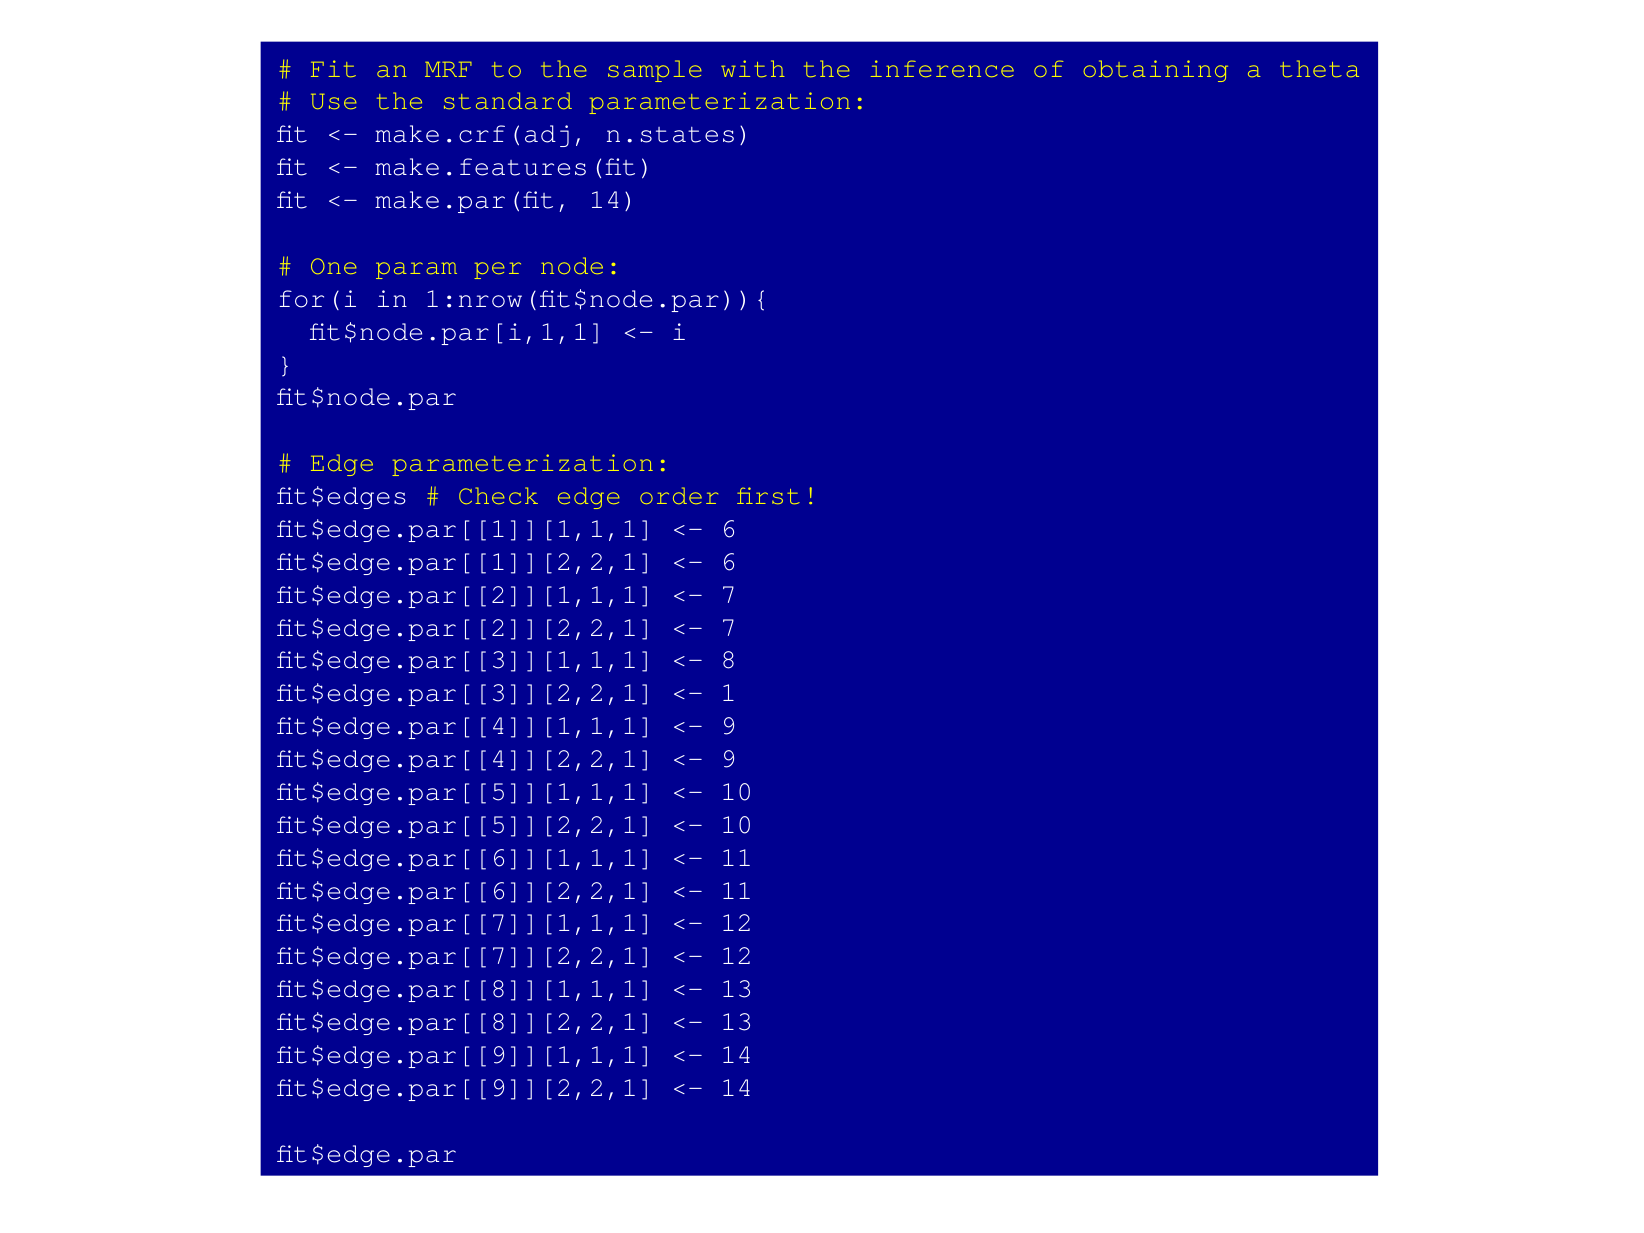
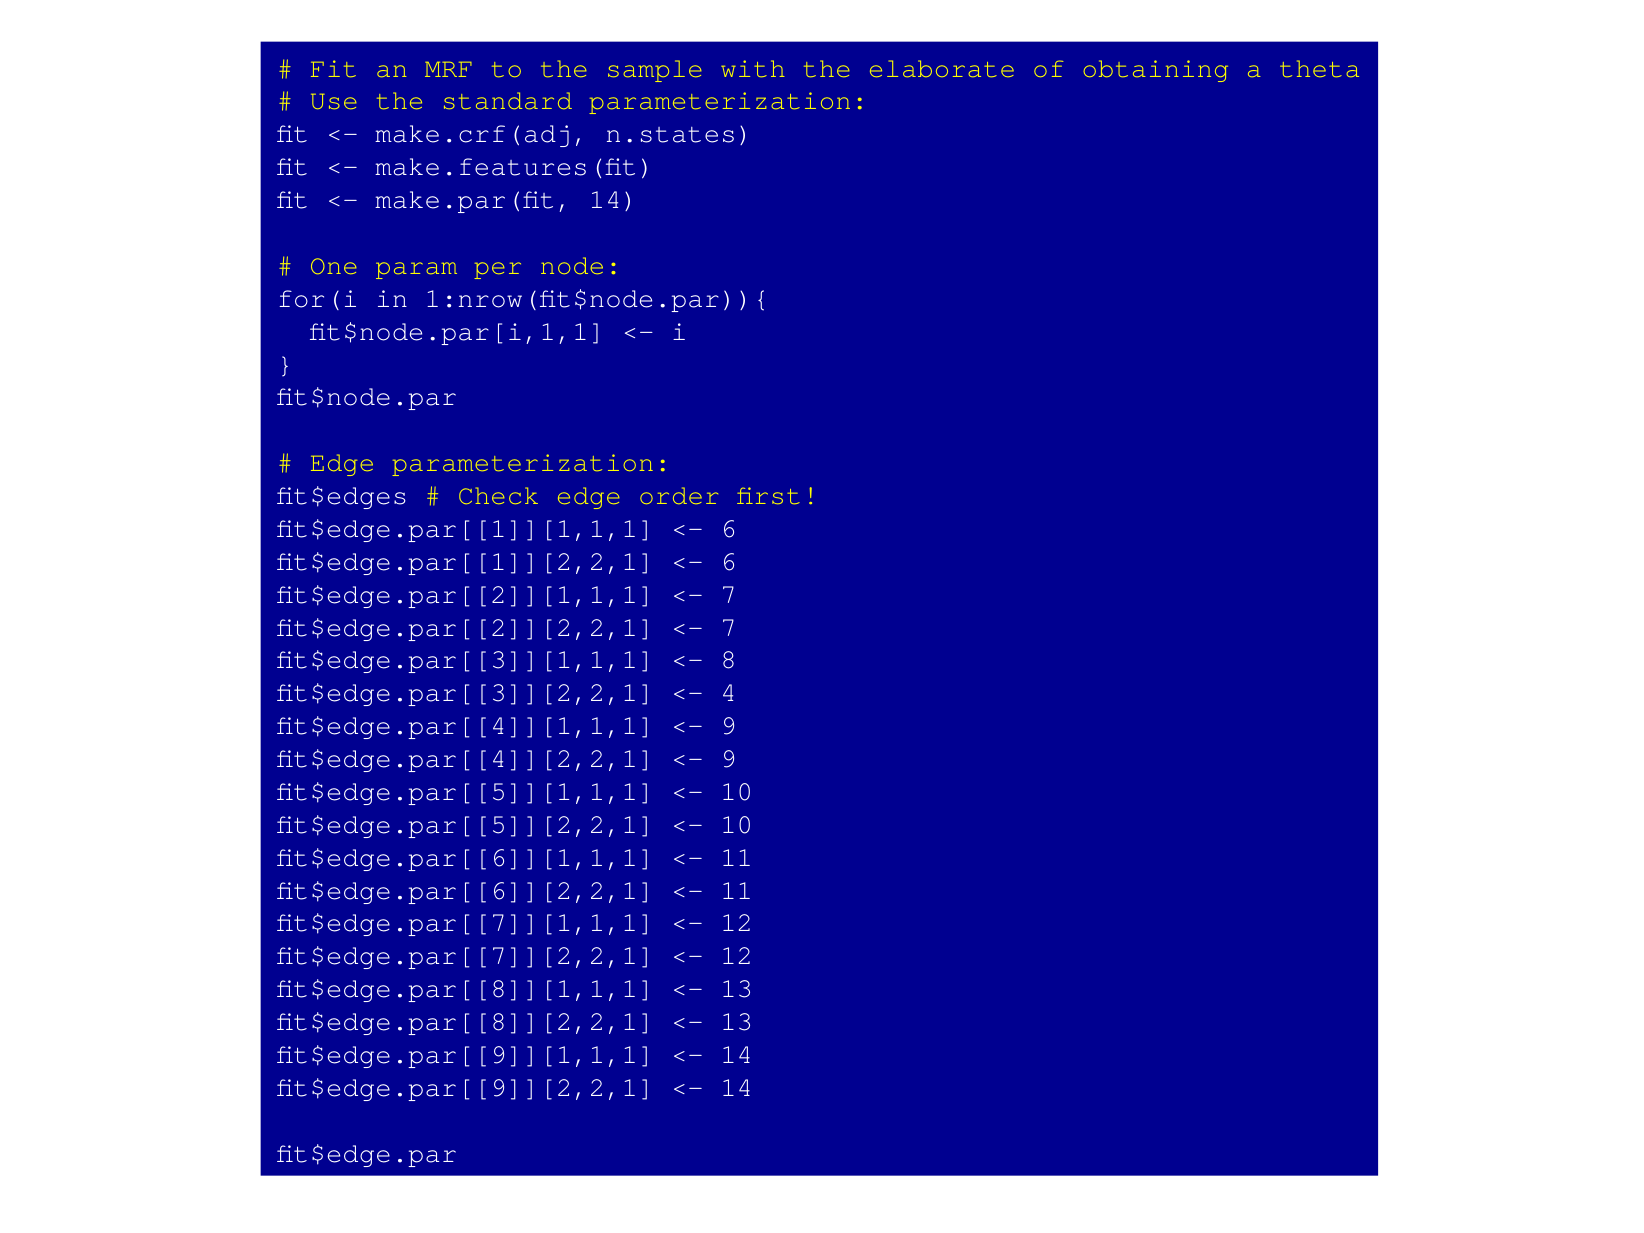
inference: inference -> elaborate (942, 68)
1: 1 -> 4 (729, 693)
